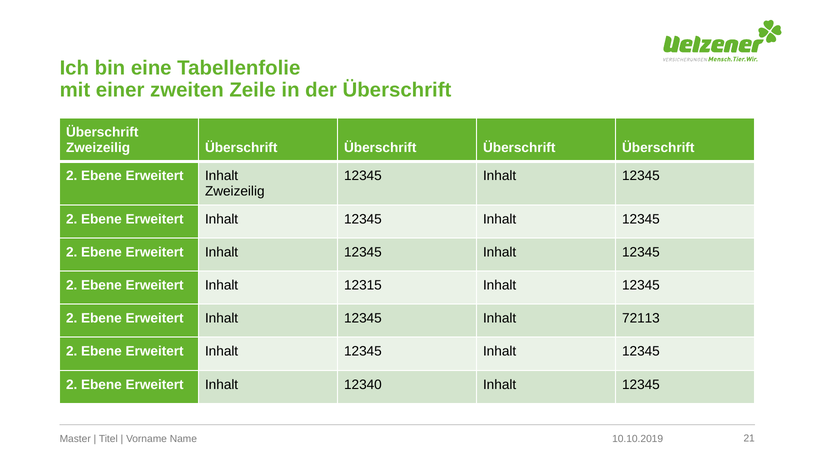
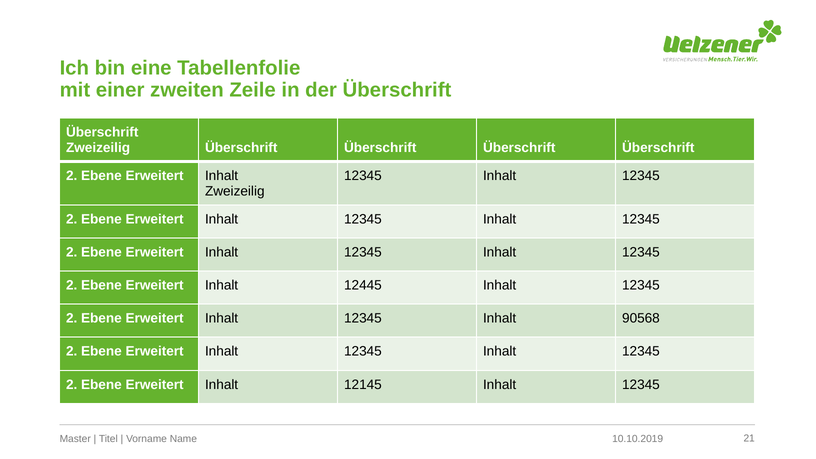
12315: 12315 -> 12445 (363, 285)
72113: 72113 -> 90568 (641, 318)
12340: 12340 -> 12145 (363, 385)
